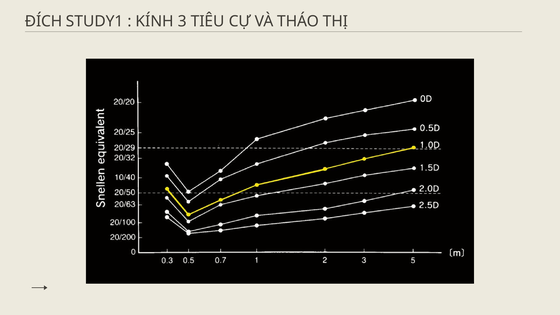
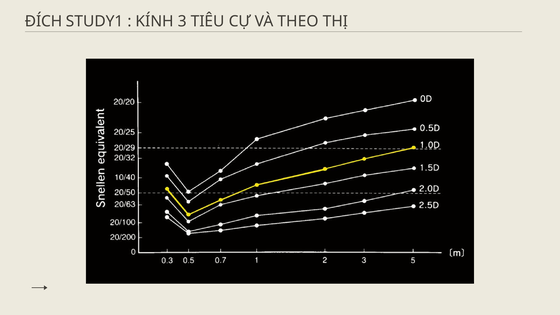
THÁO: THÁO -> THEO (298, 21)
